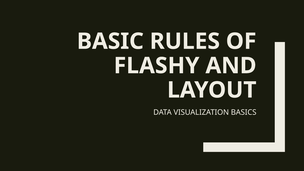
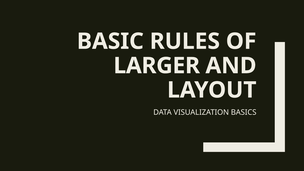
FLASHY: FLASHY -> LARGER (157, 66)
